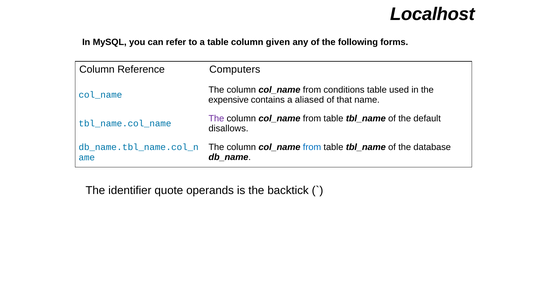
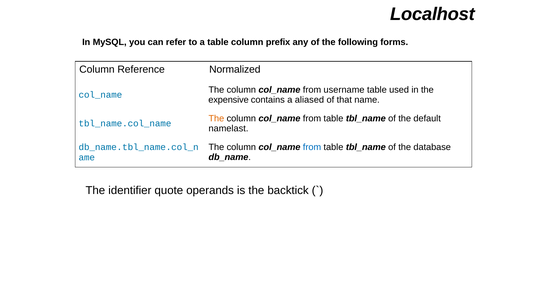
given: given -> prefix (278, 42)
Computers: Computers -> Normalized (235, 70)
conditions: conditions -> username (344, 90)
The colour: purple -> orange (216, 119)
disallows: disallows -> namelast (228, 129)
